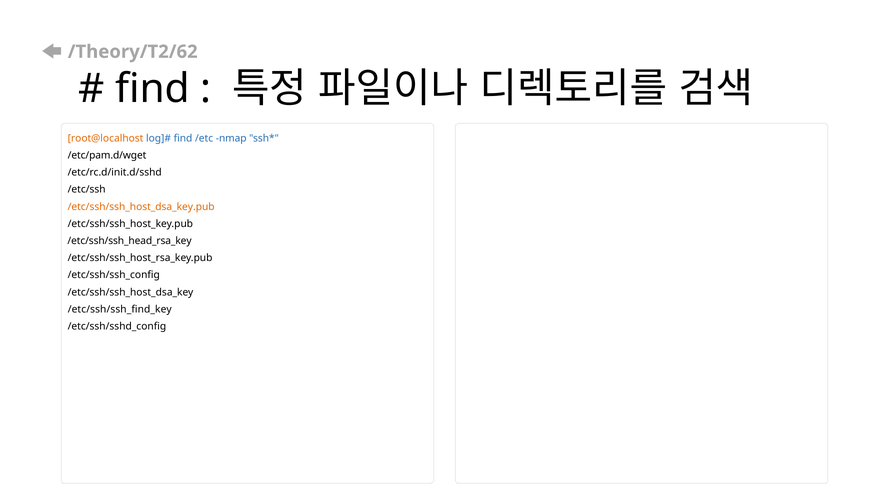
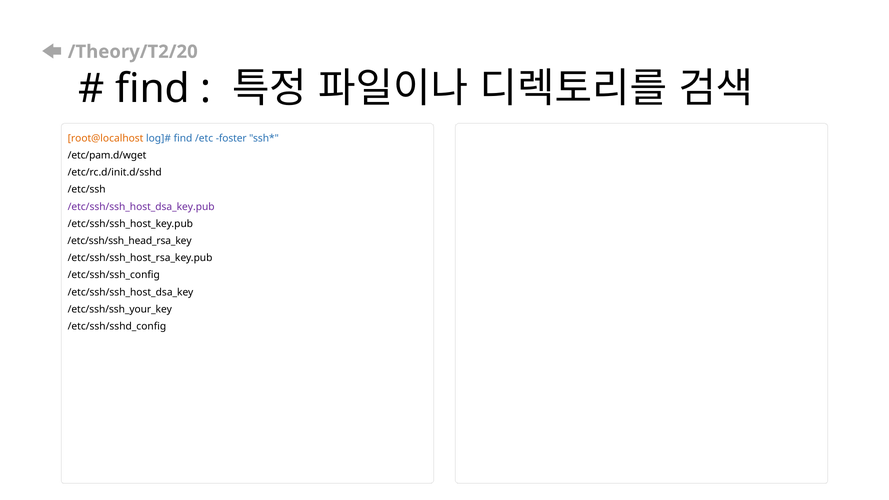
/Theory/T2/62: /Theory/T2/62 -> /Theory/T2/20 (133, 52)
nmap: nmap -> foster (231, 138)
/etc/ssh/ssh_host_dsa_key.pub colour: orange -> purple (141, 207)
/etc/ssh/ssh_find_key: /etc/ssh/ssh_find_key -> /etc/ssh/ssh_your_key (120, 309)
